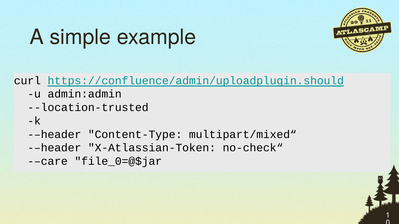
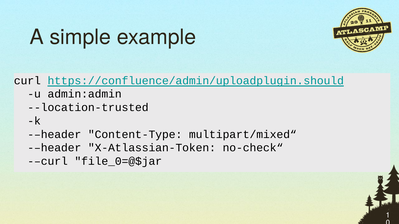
-–care: -–care -> -–curl (48, 162)
